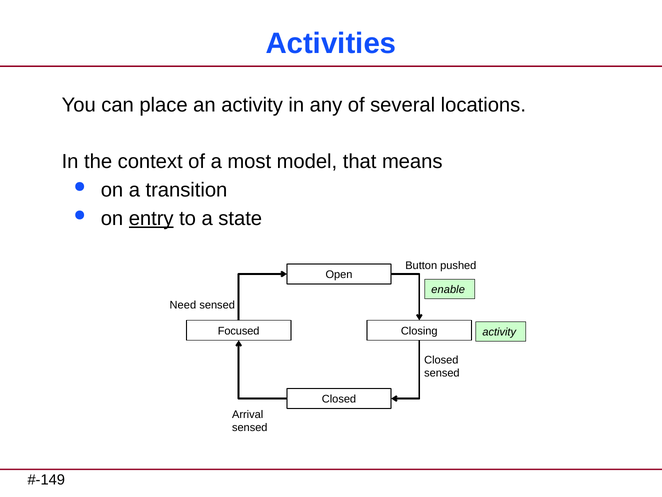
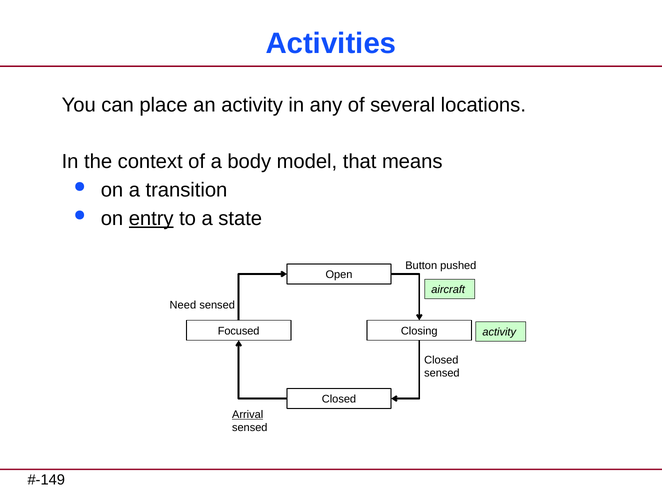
most: most -> body (249, 162)
enable: enable -> aircraft (448, 290)
Arrival underline: none -> present (248, 414)
